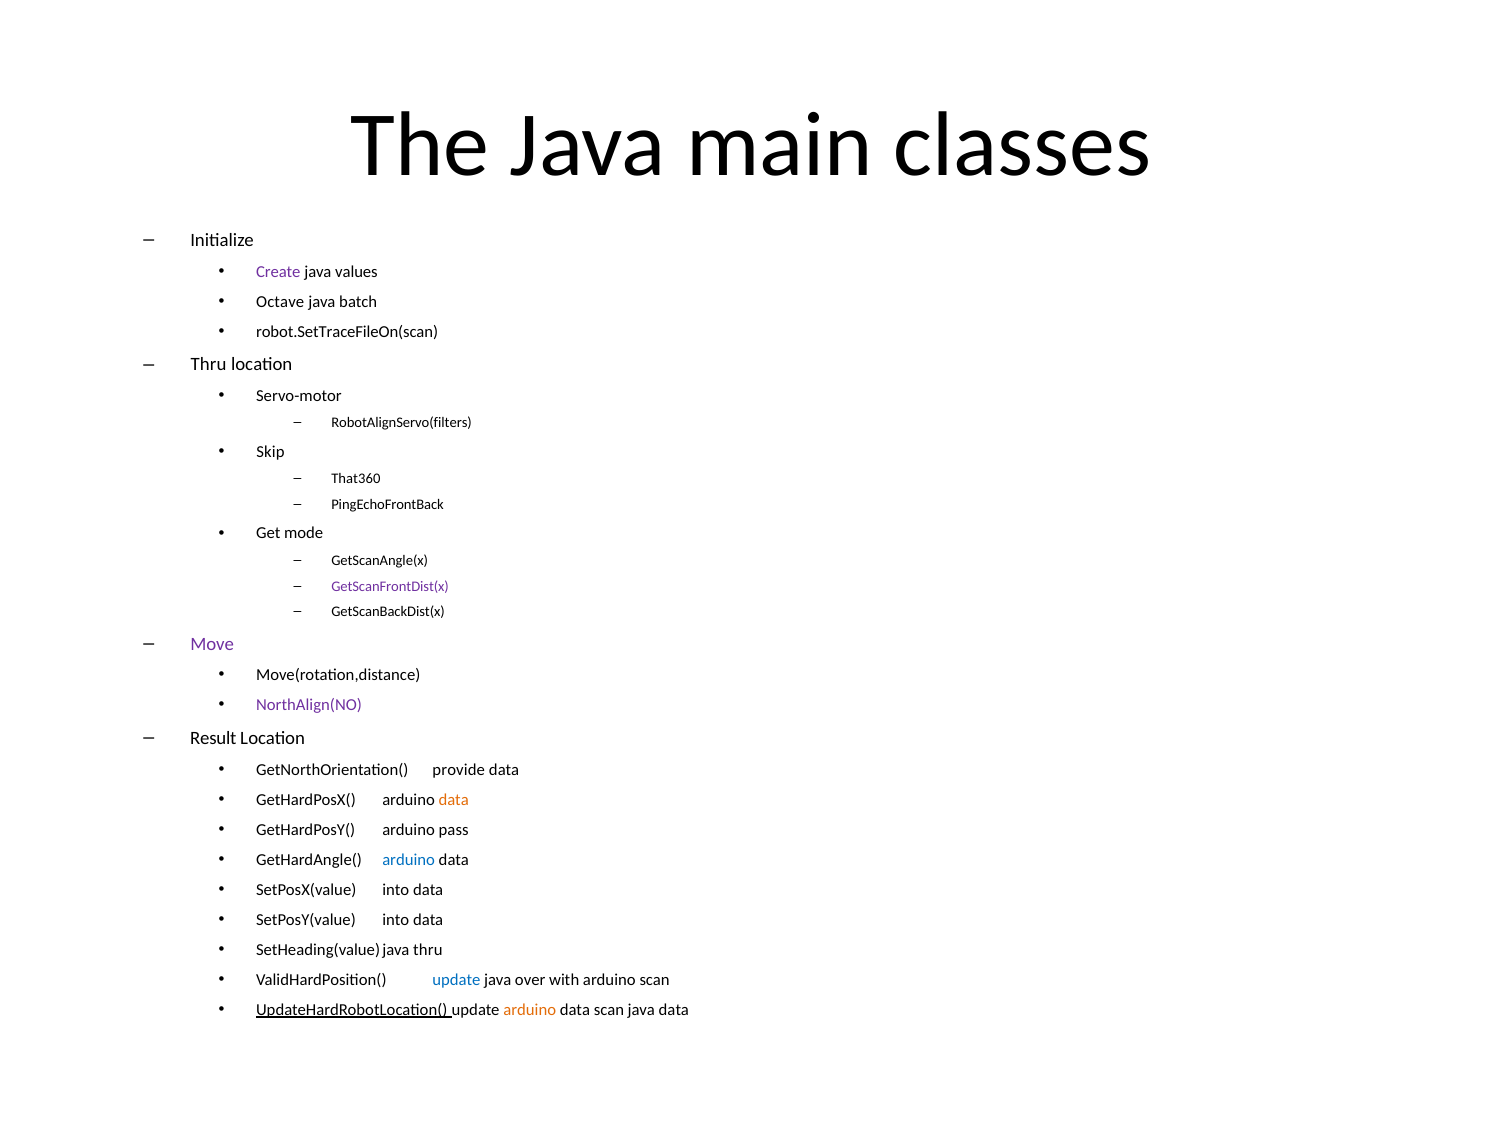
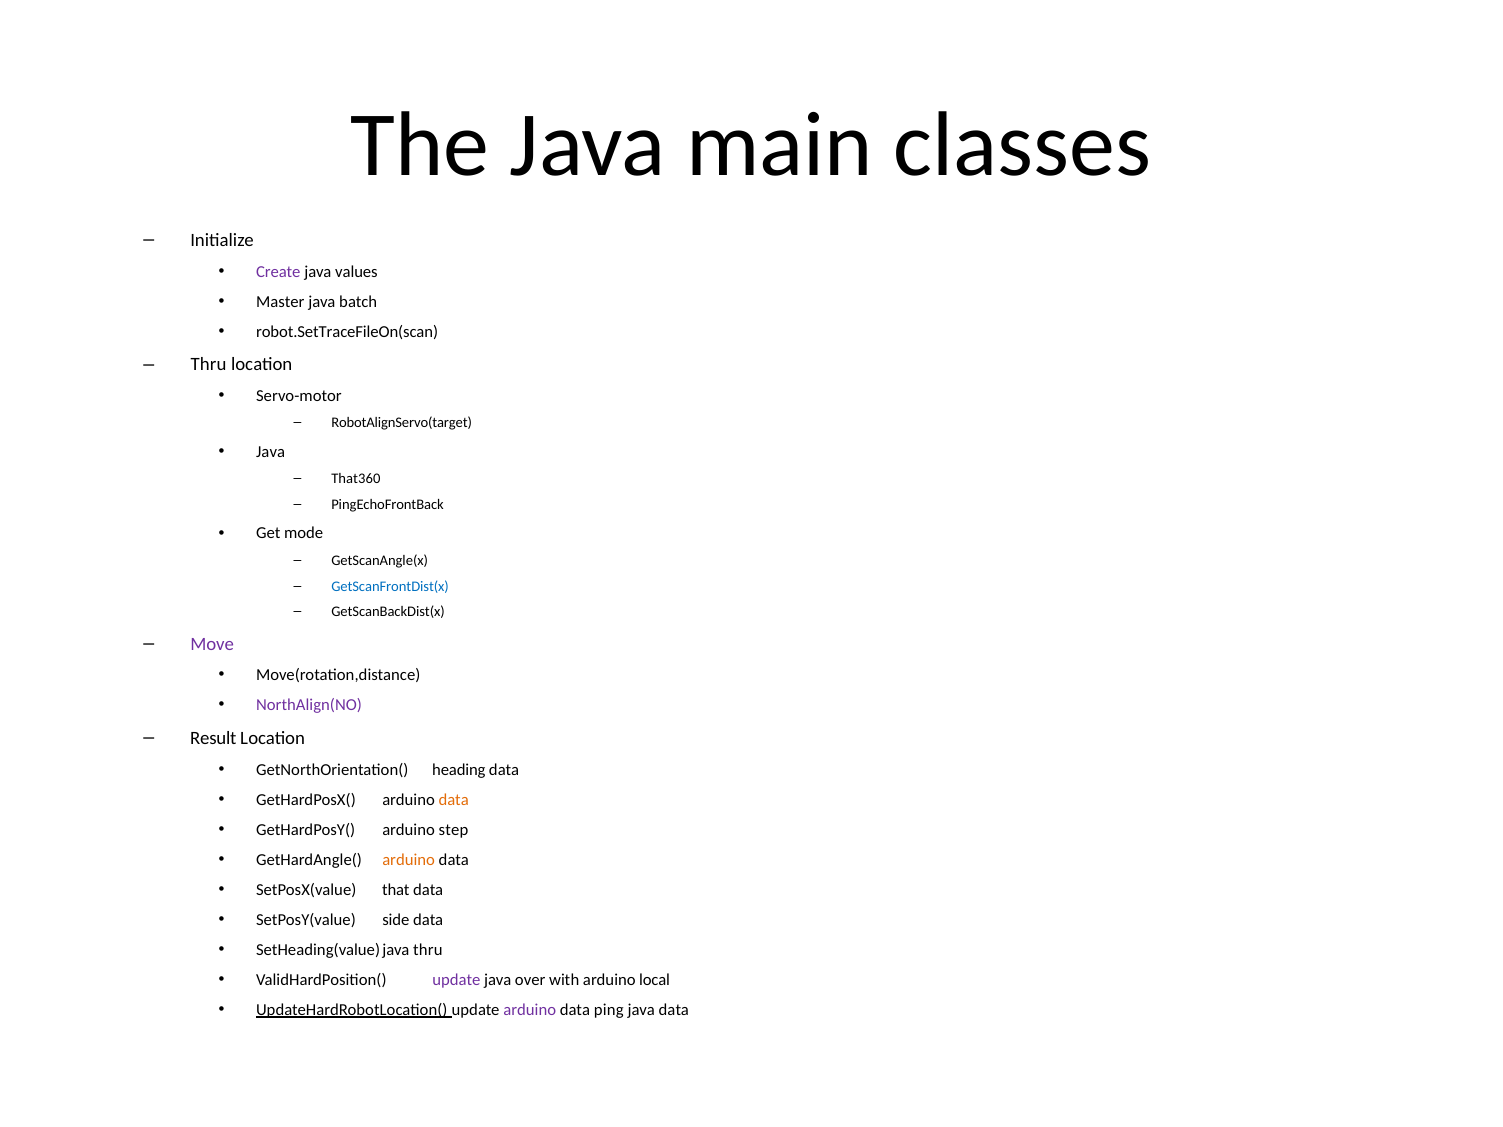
Octave: Octave -> Master (280, 302)
RobotAlignServo(filters: RobotAlignServo(filters -> RobotAlignServo(target (402, 423)
Skip: Skip -> Java (271, 452)
GetScanFrontDist(x colour: purple -> blue (390, 586)
provide: provide -> heading (459, 770)
pass: pass -> step (454, 830)
arduino colour: blue -> orange (409, 860)
SetPosX(value into: into -> that (396, 890)
SetPosY(value into: into -> side (396, 920)
update colour: blue -> purple (456, 980)
arduino scan: scan -> local (655, 980)
arduino colour: orange -> purple (530, 1010)
data scan: scan -> ping (609, 1010)
